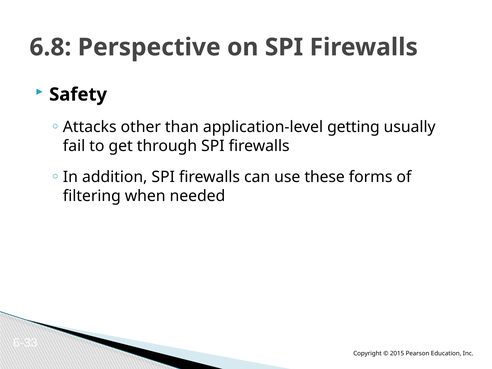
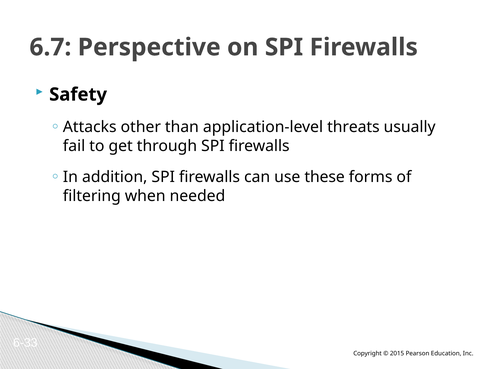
6.8: 6.8 -> 6.7 (50, 47)
getting: getting -> threats (353, 127)
